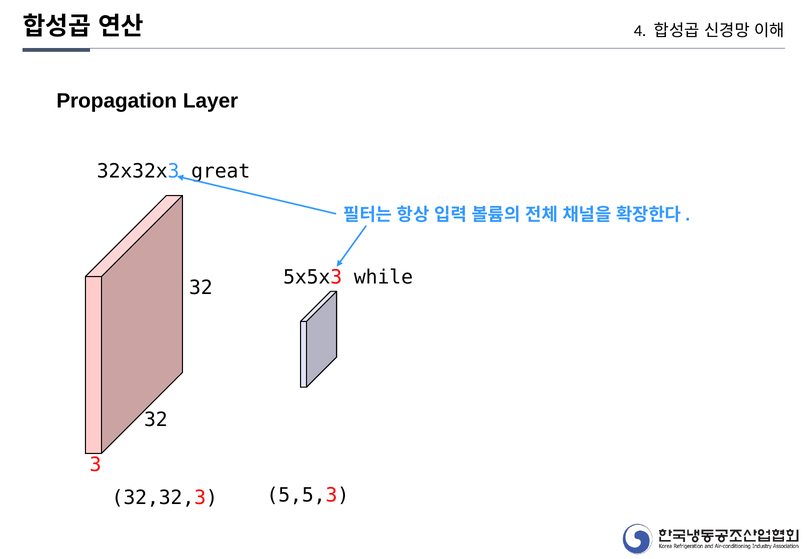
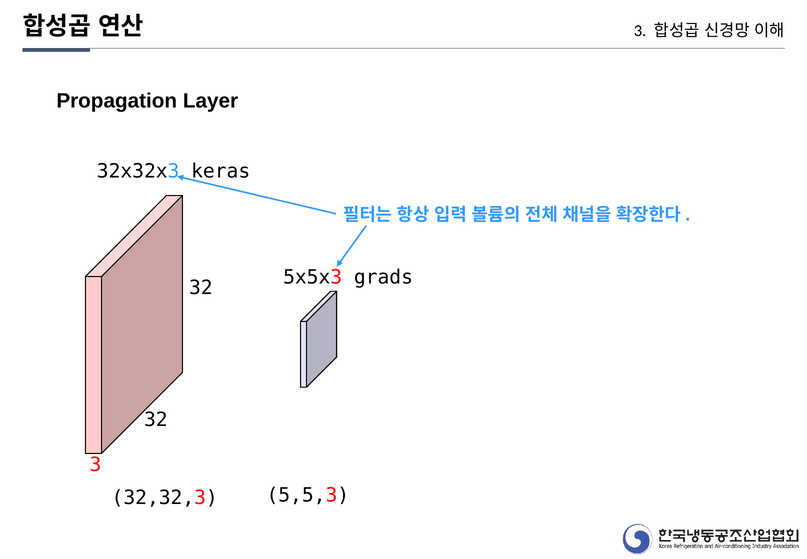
4: 4 -> 3 (640, 31)
great: great -> keras (221, 171)
while: while -> grads (383, 277)
